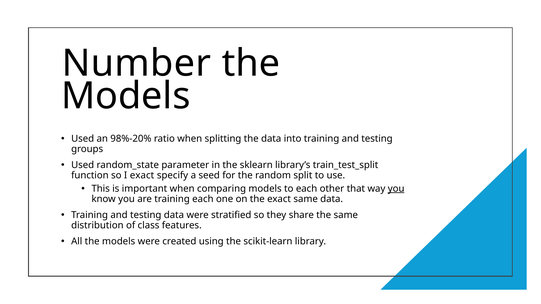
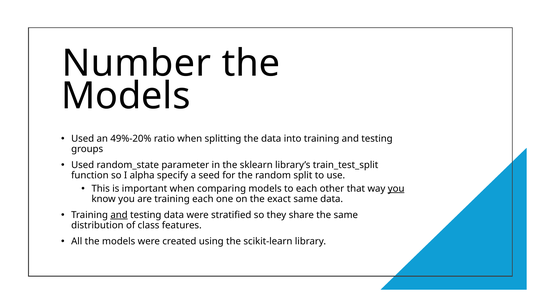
98%-20%: 98%-20% -> 49%-20% (131, 139)
I exact: exact -> alpha (142, 176)
and underline: none -> present (119, 215)
